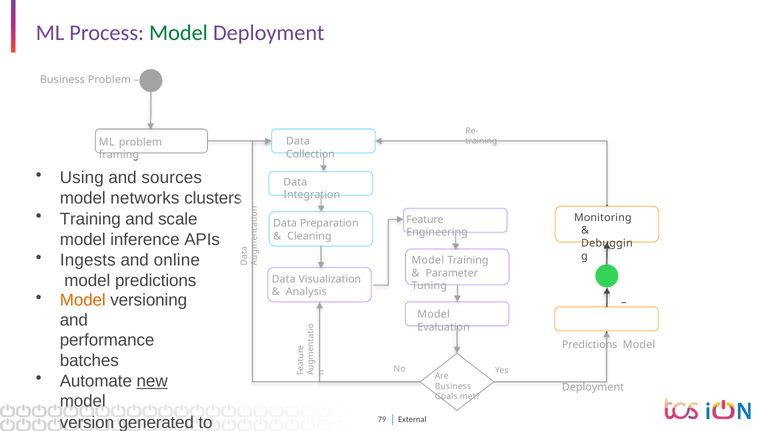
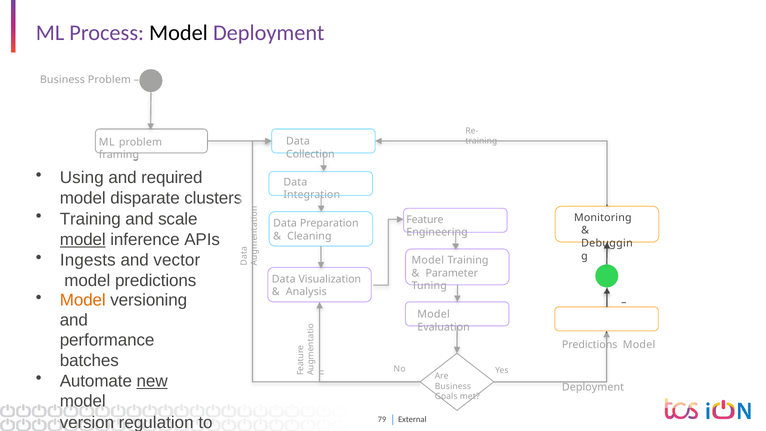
Model colour: green -> black (178, 33)
sources: sources -> required (172, 178)
networks: networks -> disparate (145, 198)
model underline: none -> present (83, 240)
online: online -> vector (177, 260)
generated: generated -> regulation (156, 422)
